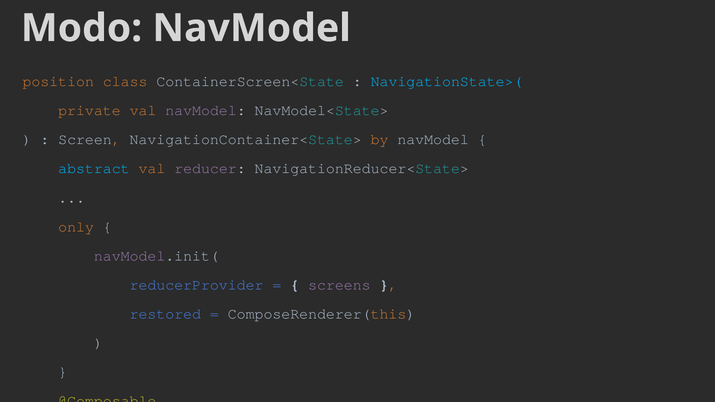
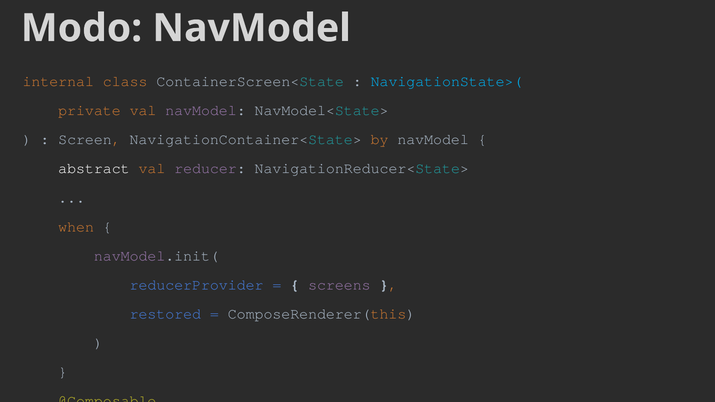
position: position -> internal (58, 81)
abstract colour: light blue -> white (94, 169)
only: only -> when (76, 227)
